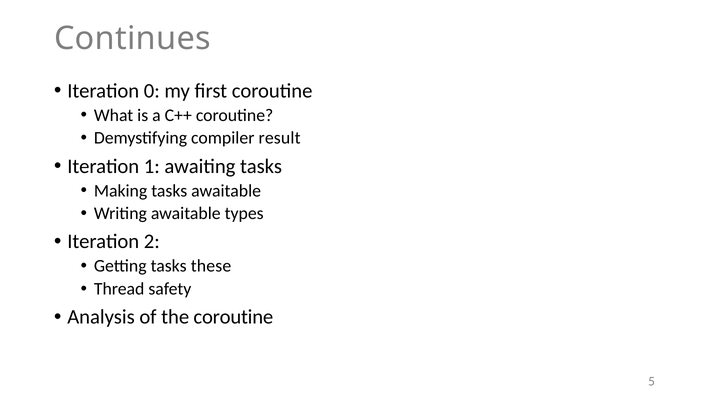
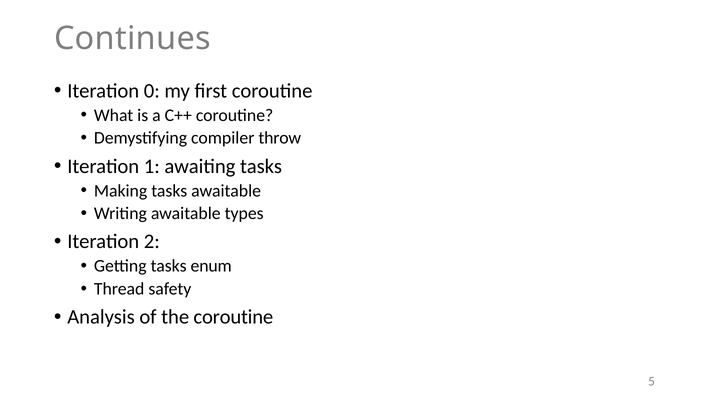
result: result -> throw (280, 138)
these: these -> enum (211, 266)
